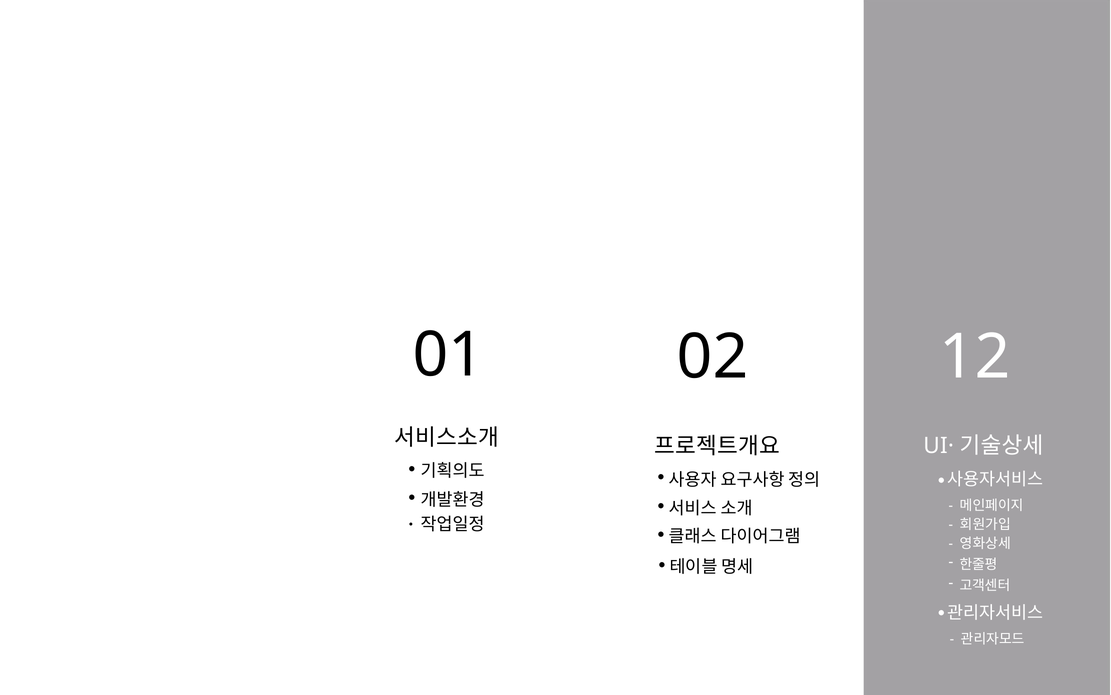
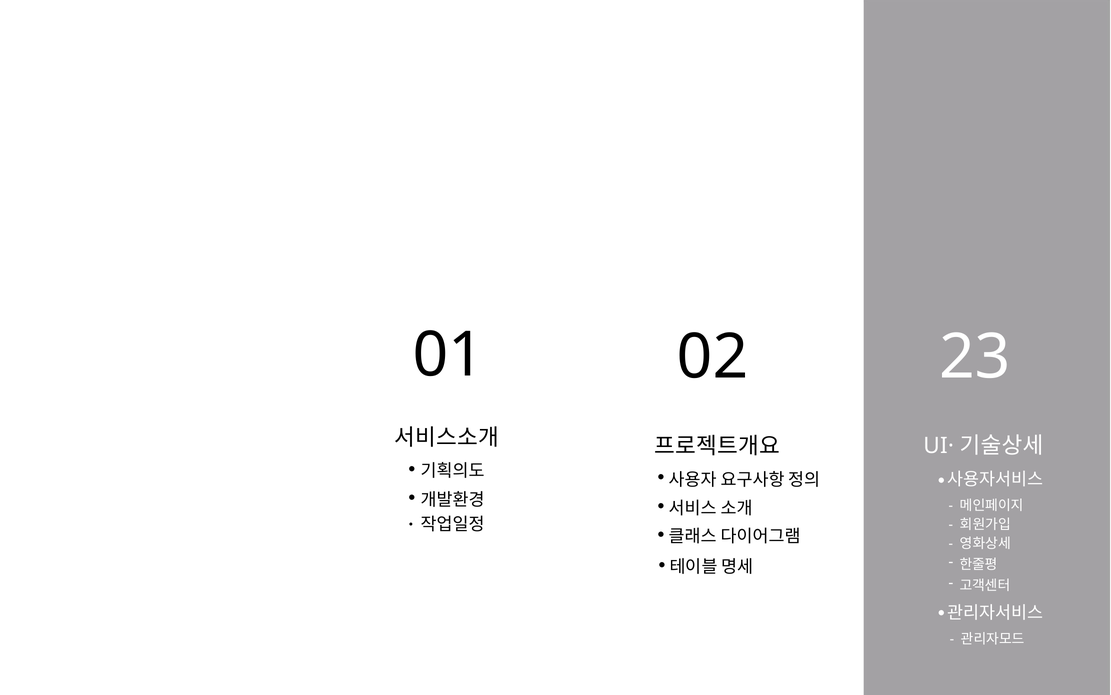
12: 12 -> 23 (975, 357)
